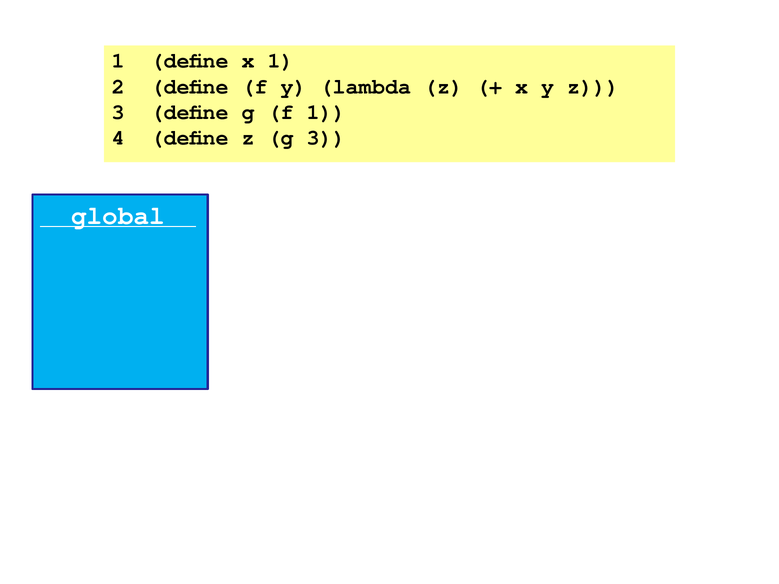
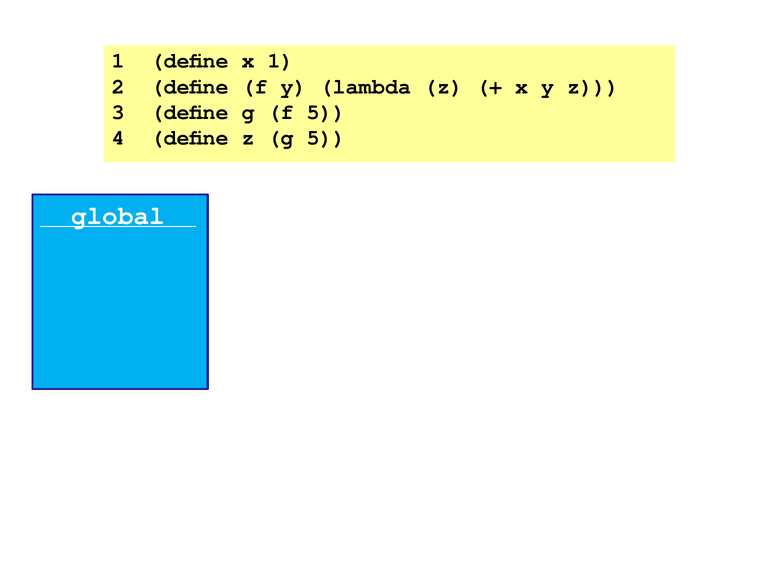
f 1: 1 -> 5 (326, 112)
g 3: 3 -> 5 (326, 138)
